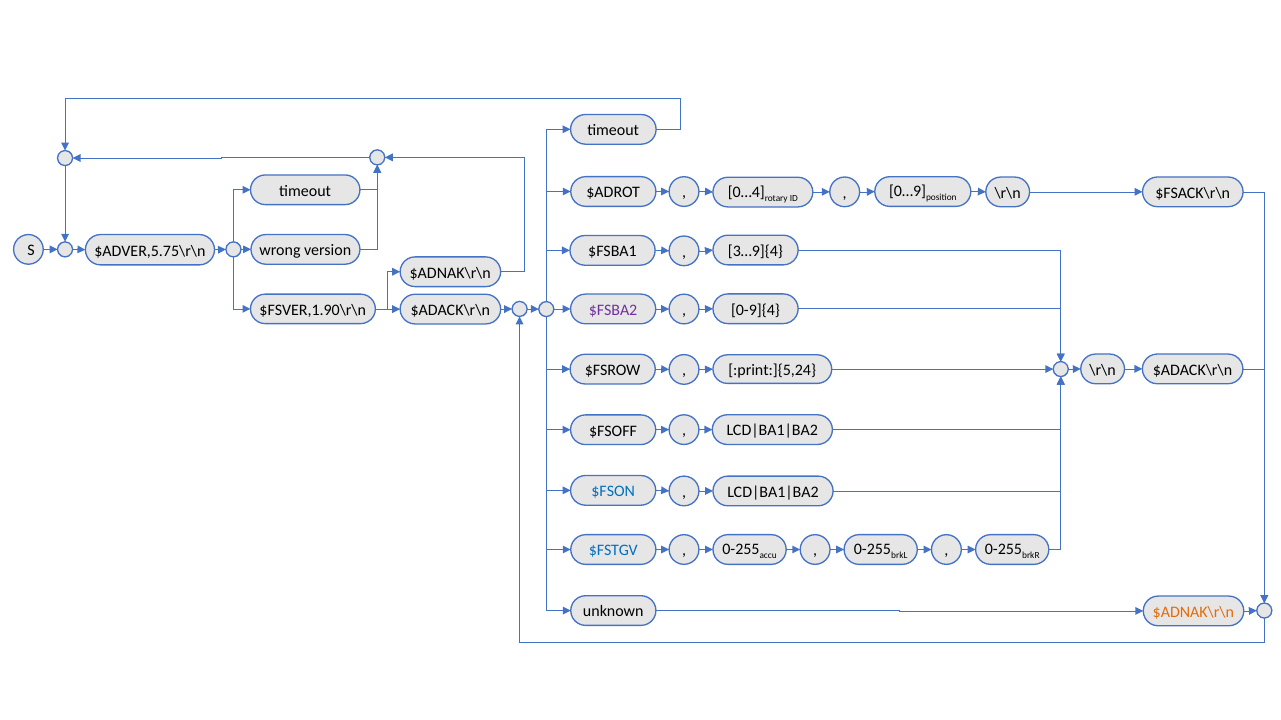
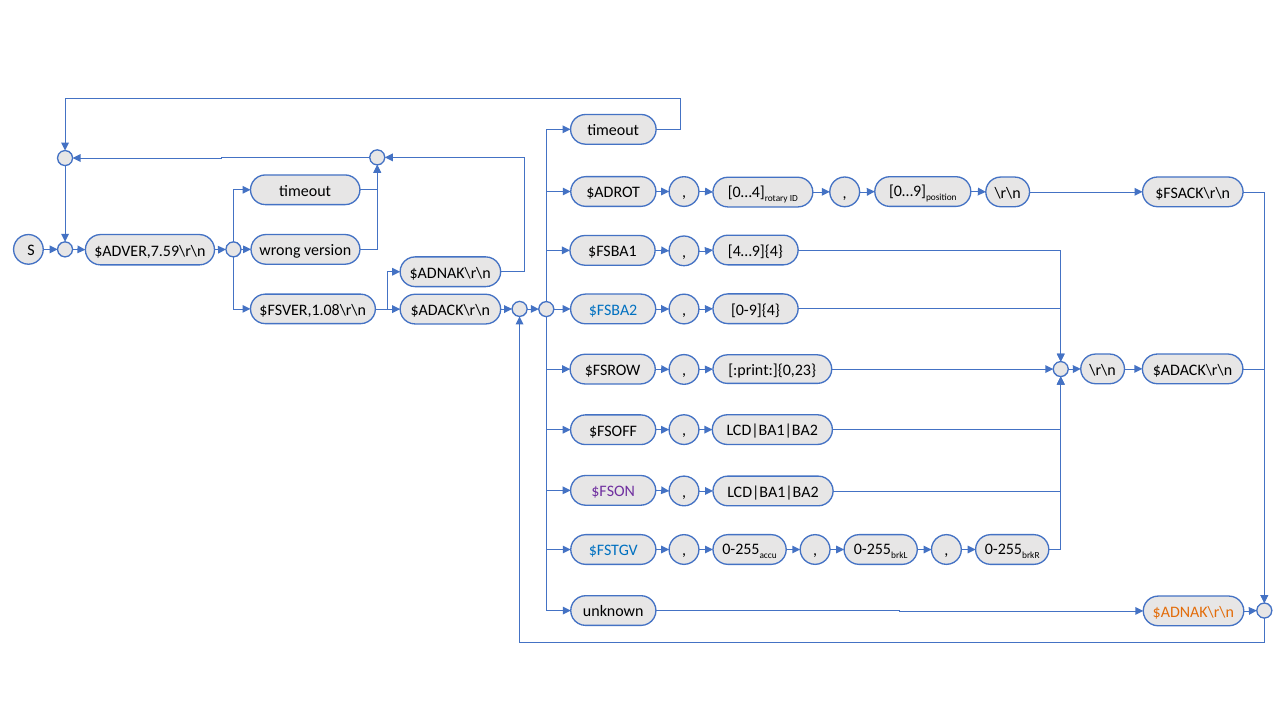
$ADVER,5.75\r\n: $ADVER,5.75\r\n -> $ADVER,7.59\r\n (150, 251)
3…9]{4: 3…9]{4 -> 4…9]{4 (755, 251)
$FSVER,1.90\r\n: $FSVER,1.90\r\n -> $FSVER,1.08\r\n (313, 310)
$FSBA2 colour: purple -> blue (613, 310)
:print:]{5,24: :print:]{5,24 -> :print:]{0,23 (772, 370)
$FSON colour: blue -> purple (613, 492)
